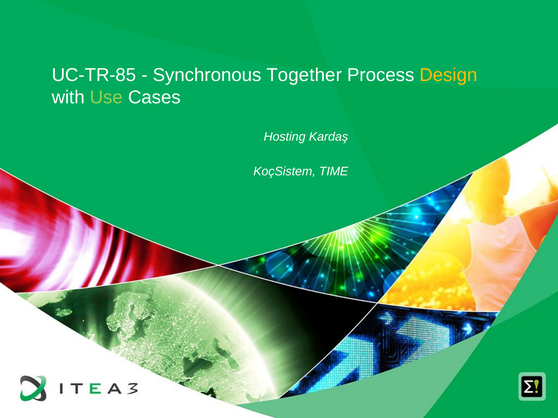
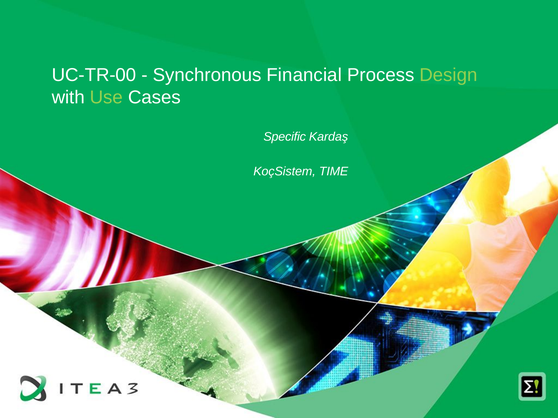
UC-TR-85: UC-TR-85 -> UC-TR-00 (94, 75)
Together: Together -> Financial (304, 75)
Design colour: yellow -> light green (448, 75)
Hosting: Hosting -> Specific (285, 137)
